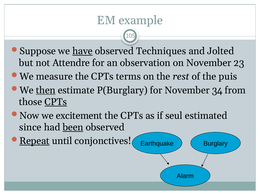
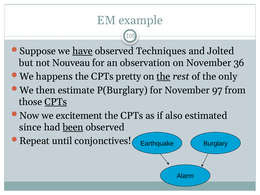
Attendre: Attendre -> Nouveau (71, 63)
23: 23 -> 36 (239, 63)
measure: measure -> happens (54, 77)
terms: terms -> pretty (128, 77)
the underline: none -> present (163, 77)
puis: puis -> only (228, 77)
then underline: present -> none (46, 90)
34: 34 -> 97 (217, 90)
seul: seul -> also (174, 116)
Repeat underline: present -> none (34, 141)
